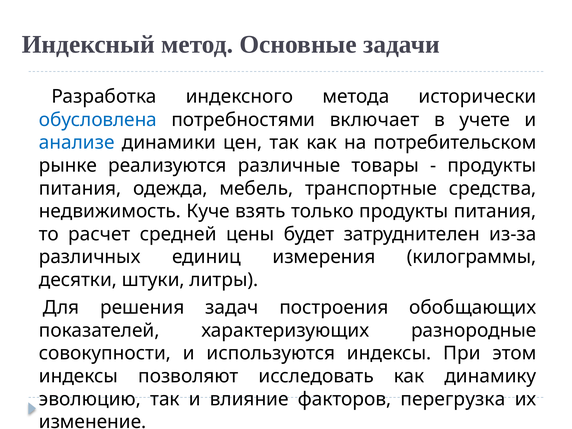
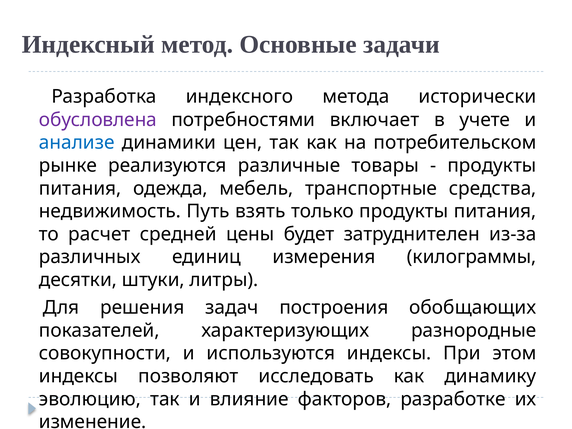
обусловлена colour: blue -> purple (98, 120)
Куче: Куче -> Путь (208, 211)
перегрузка: перегрузка -> разработке (453, 399)
